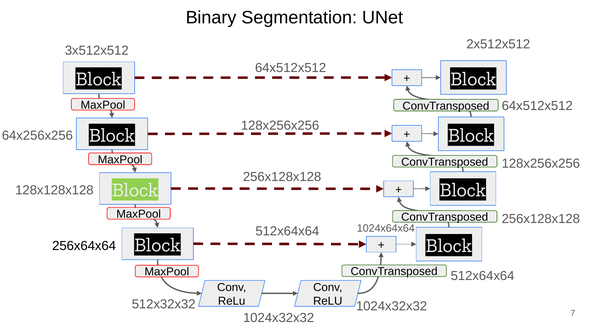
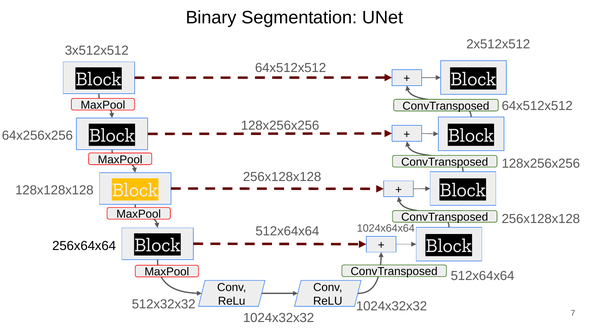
Block colour: light green -> yellow (135, 190)
